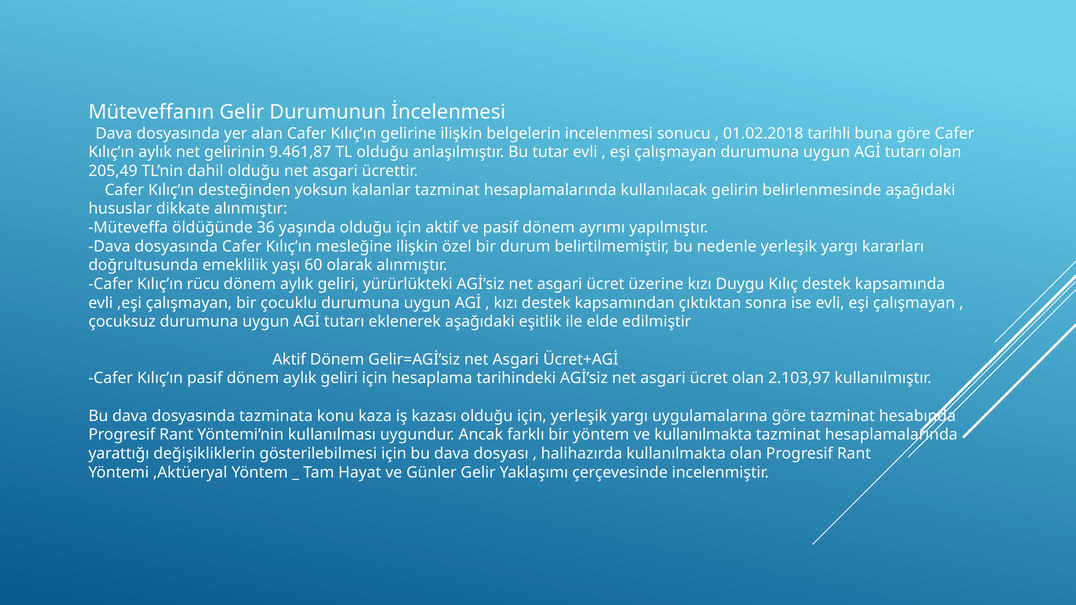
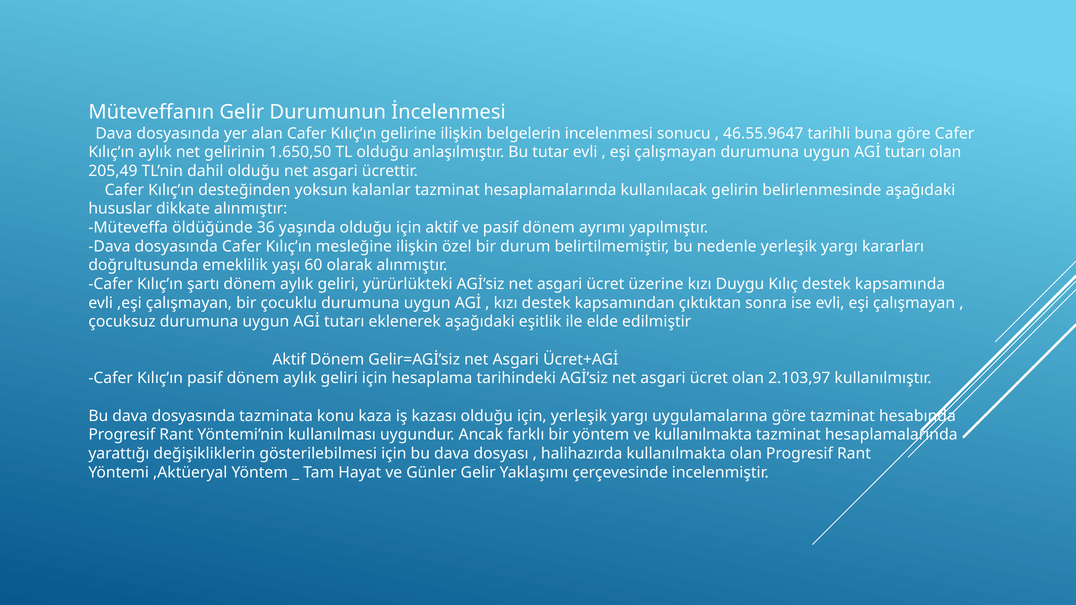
01.02.2018: 01.02.2018 -> 46.55.9647 (763, 133)
9.461,87: 9.461,87 -> 1.650,50 (300, 152)
rücu: rücu -> şartı (203, 284)
